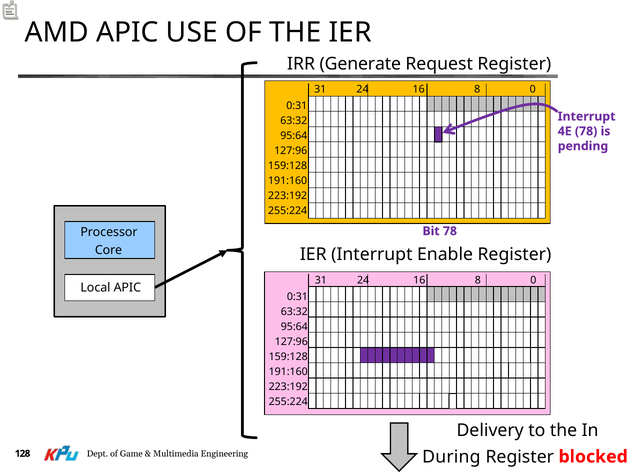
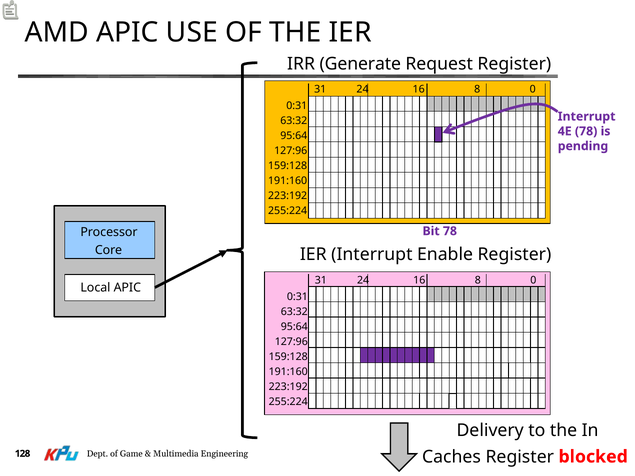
During: During -> Caches (451, 457)
